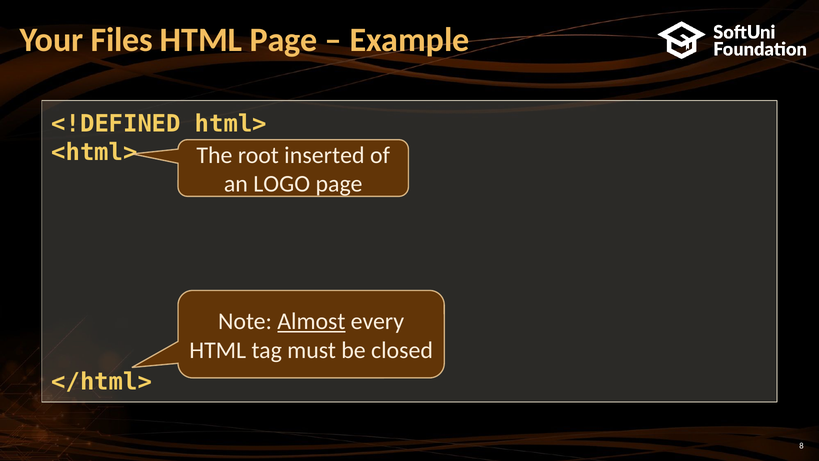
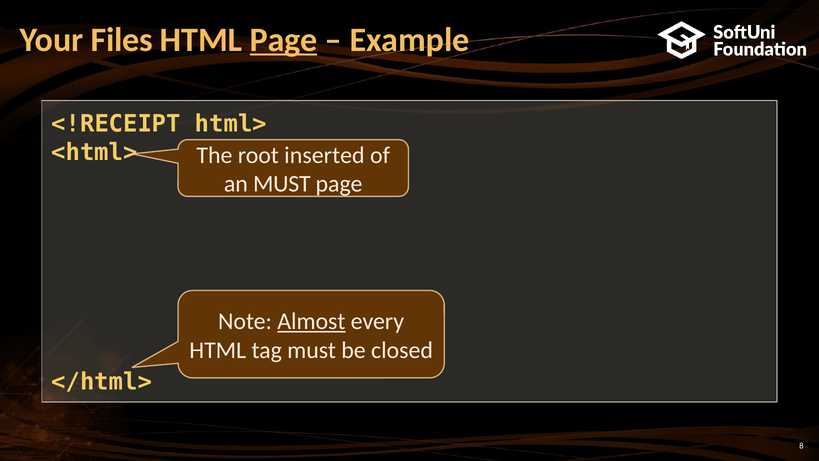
Page underline: none -> present (284, 40)
<!DEFINED: <!DEFINED -> <!RECEIPT (116, 124)
an LOGO: LOGO -> MUST (282, 184)
